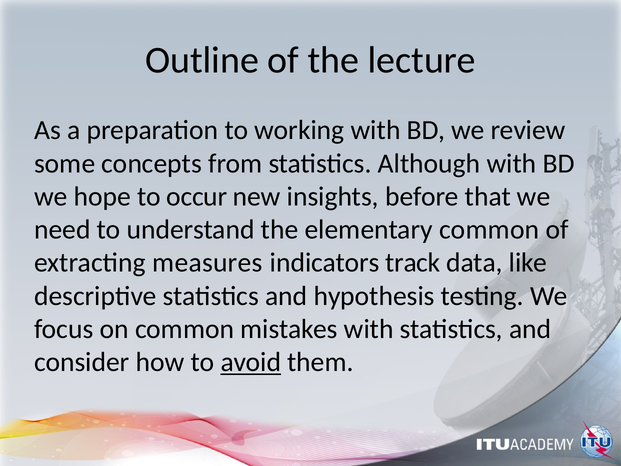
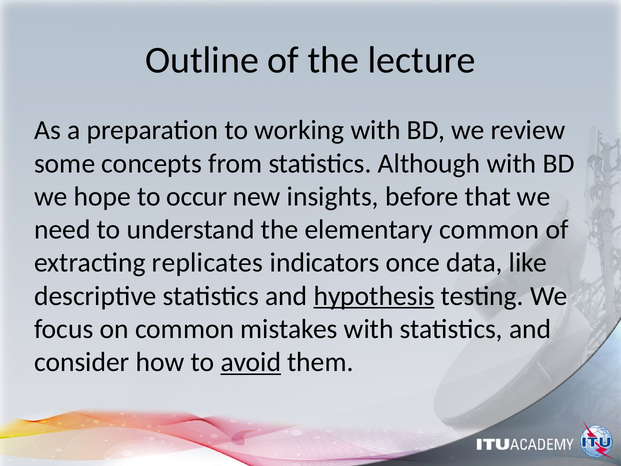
measures: measures -> replicates (208, 263)
track: track -> once (413, 263)
hypothesis underline: none -> present (374, 296)
